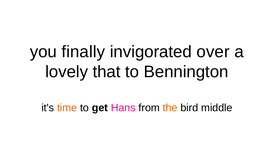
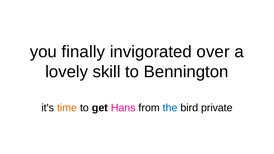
that: that -> skill (107, 72)
the colour: orange -> blue (170, 108)
middle: middle -> private (217, 108)
